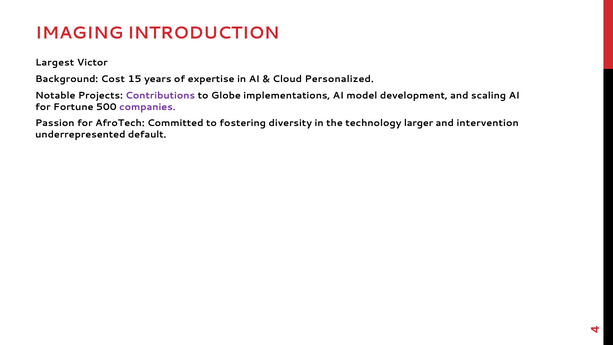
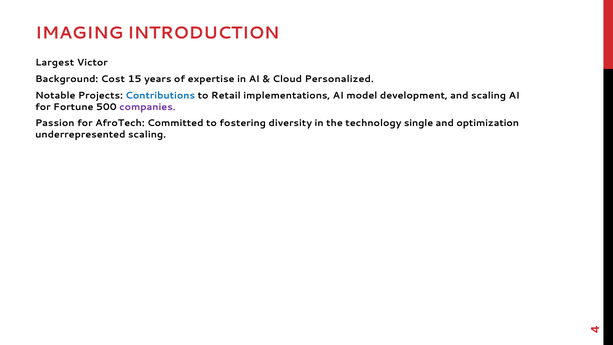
Contributions colour: purple -> blue (160, 95)
Globe: Globe -> Retail (226, 95)
larger: larger -> single (419, 123)
intervention: intervention -> optimization (488, 123)
underrepresented default: default -> scaling (147, 135)
